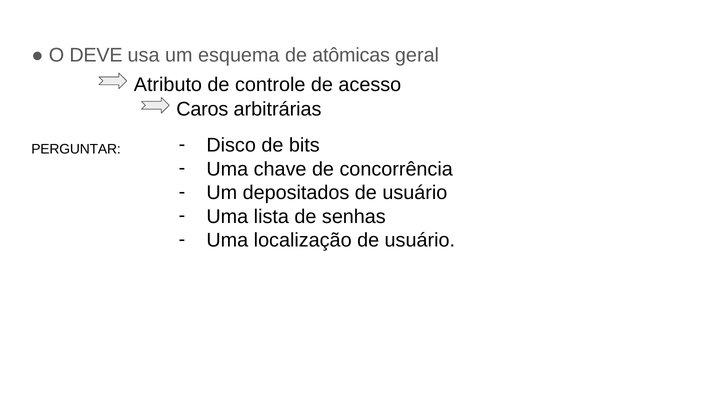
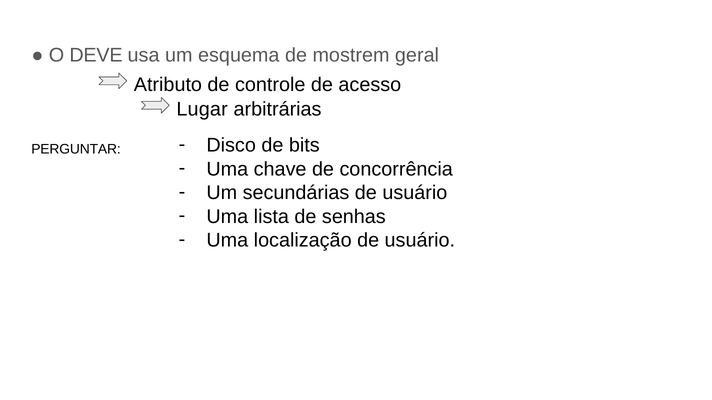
atômicas: atômicas -> mostrem (351, 55)
Caros: Caros -> Lugar (202, 109)
depositados: depositados -> secundárias (296, 193)
